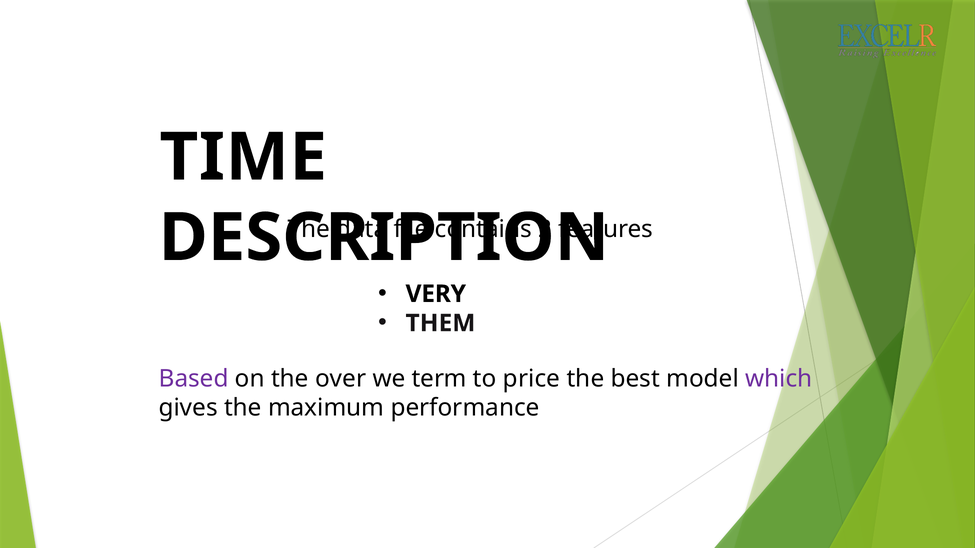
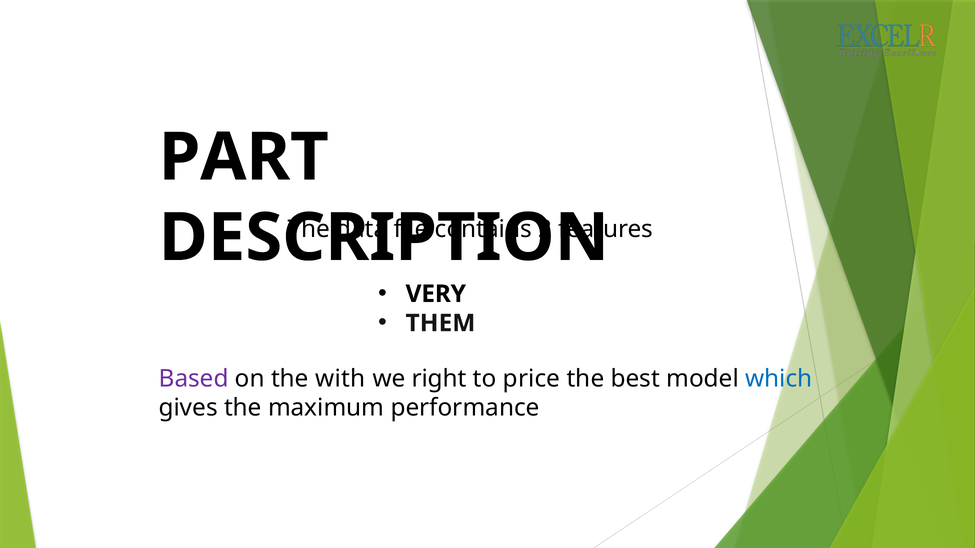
TIME: TIME -> PART (244, 158)
over: over -> with (341, 379)
term: term -> right (439, 379)
which colour: purple -> blue (779, 379)
